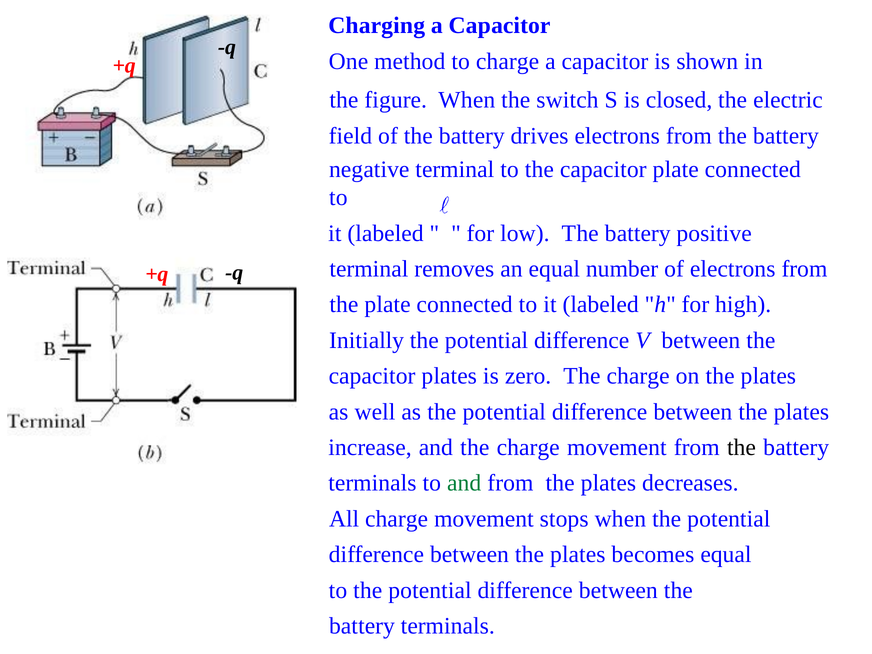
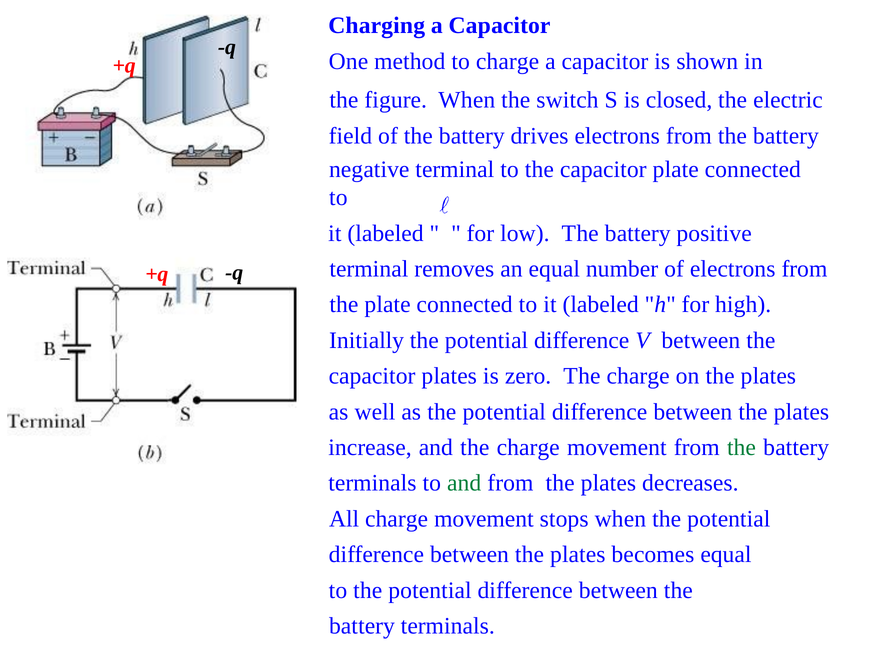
the colour: black -> green (741, 447)
